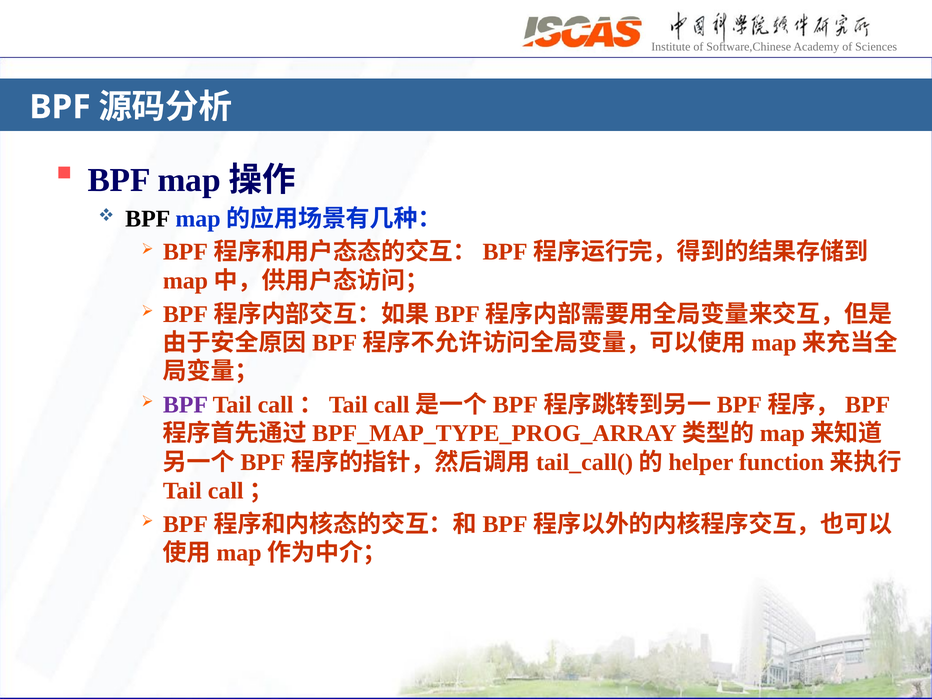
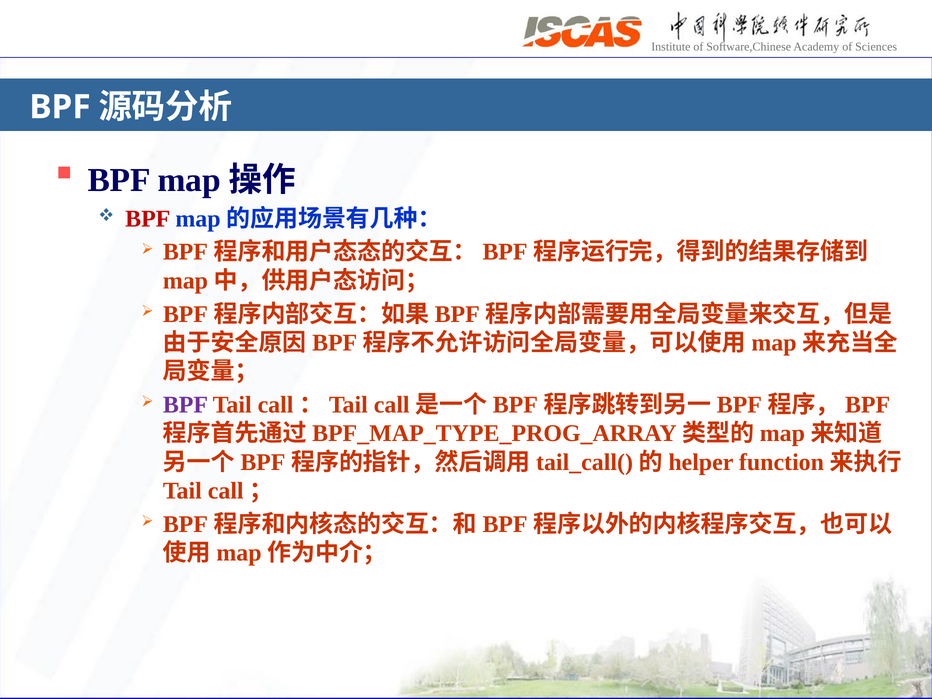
BPF colour: black -> red (148, 219)
